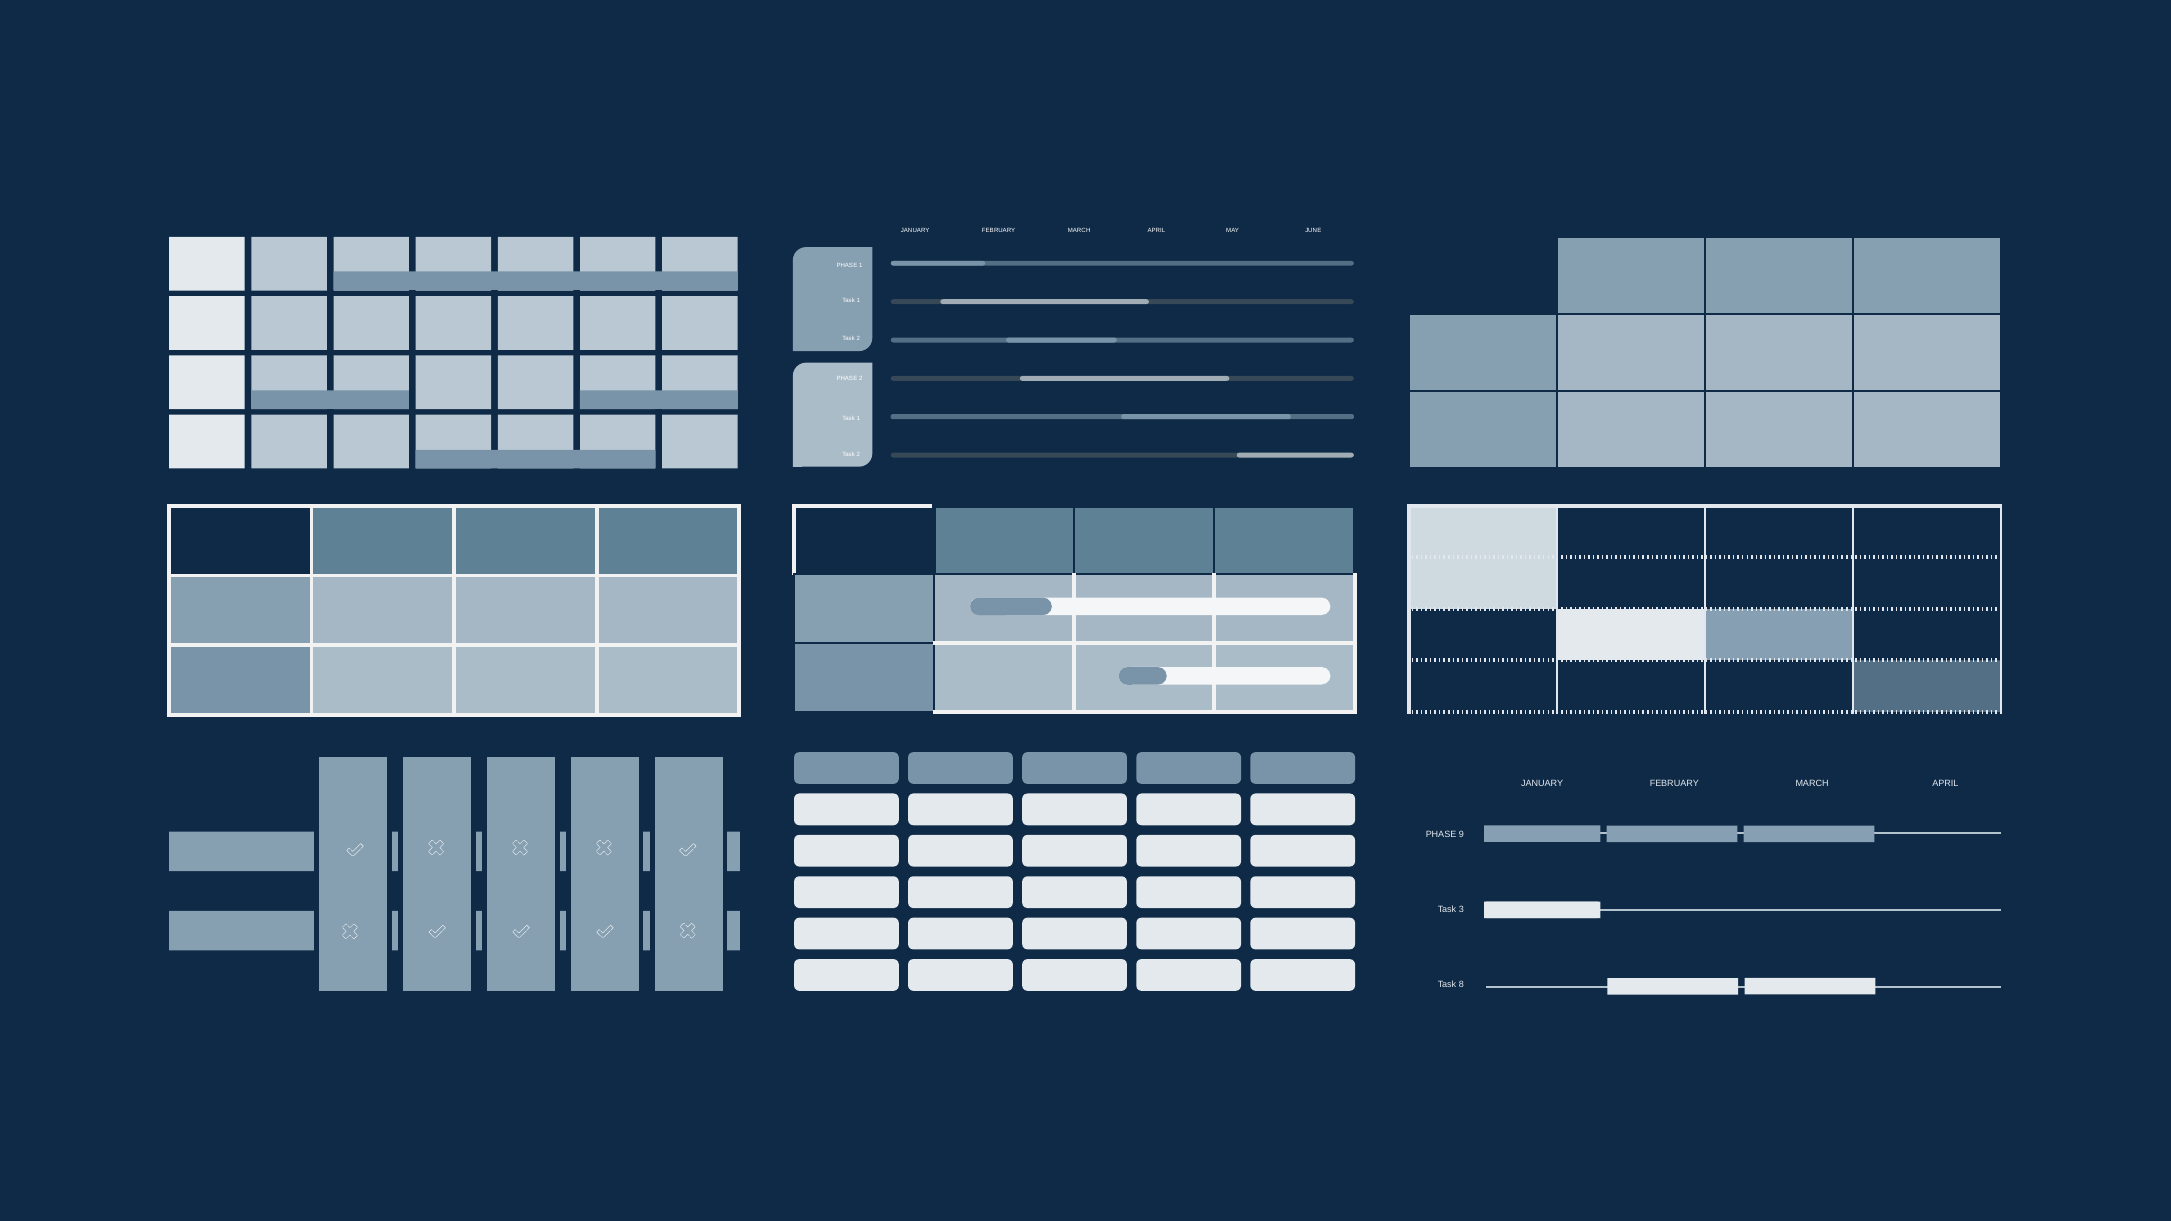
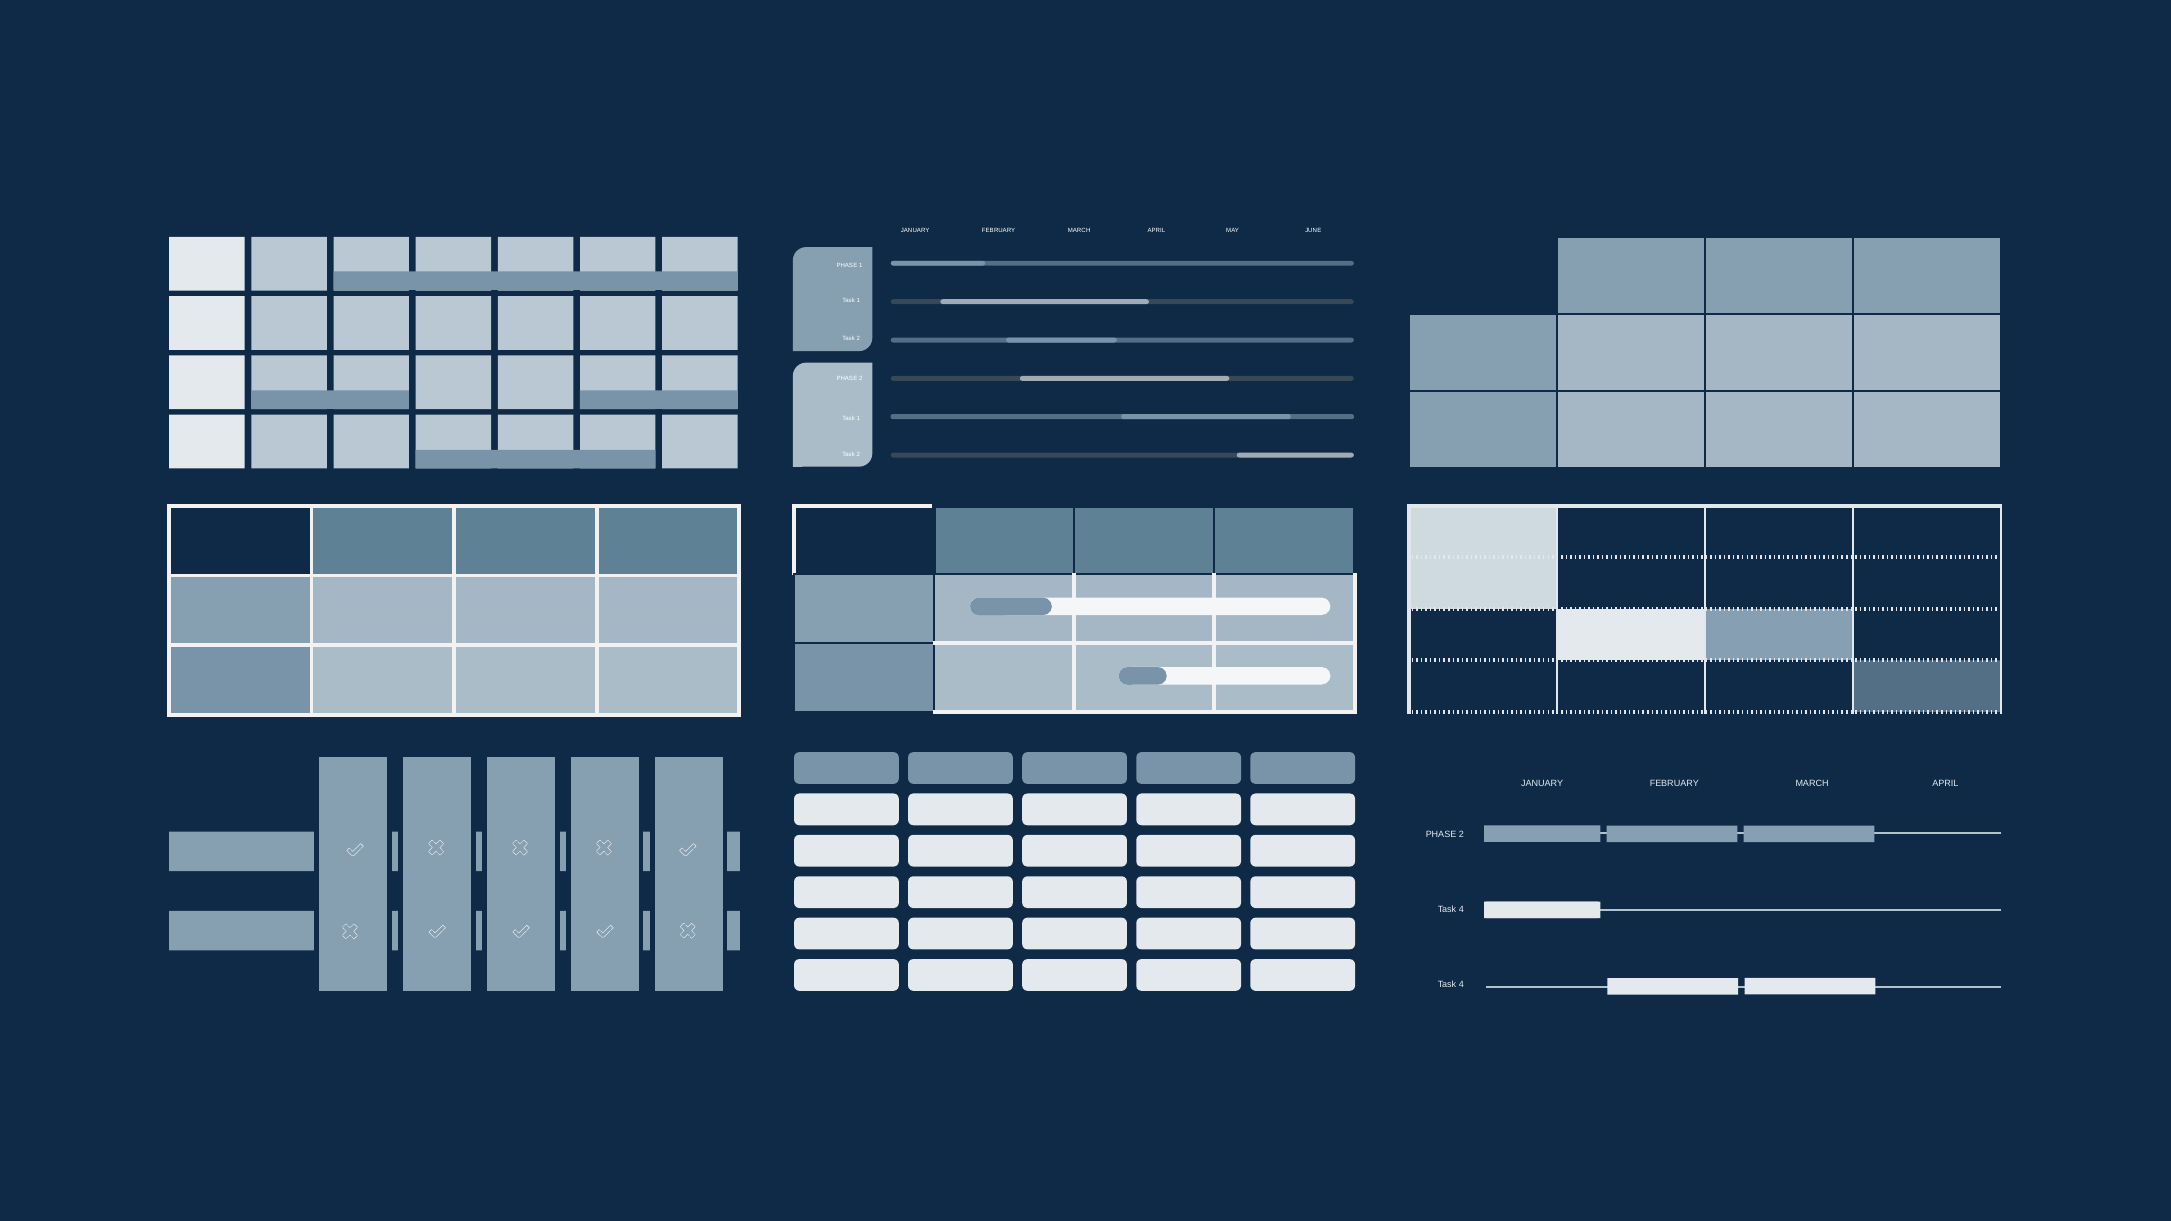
9: 9 -> 2 (1461, 834)
3: 3 -> 4 (1461, 909)
8: 8 -> 4 (1461, 984)
